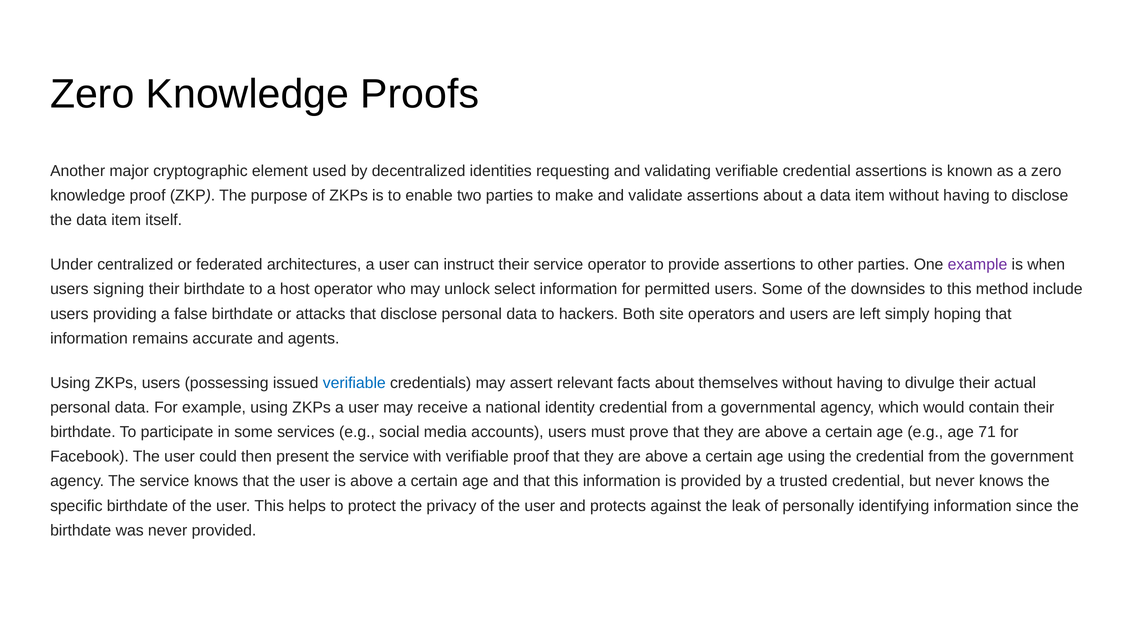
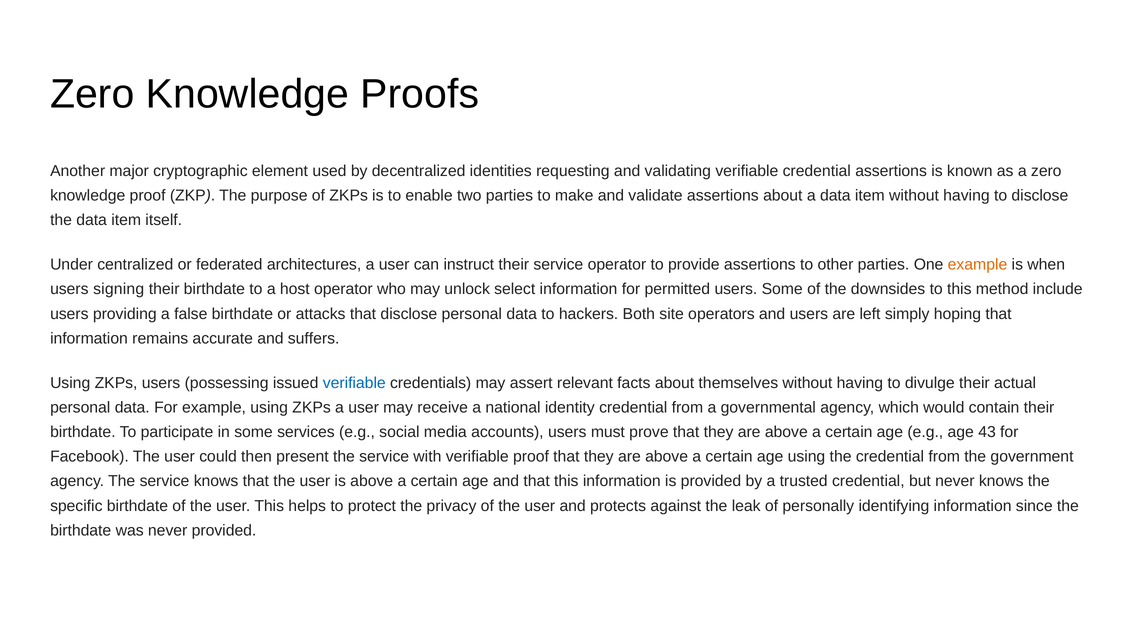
example colour: purple -> orange (978, 264)
agents: agents -> suffers (314, 338)
71: 71 -> 43 (987, 432)
